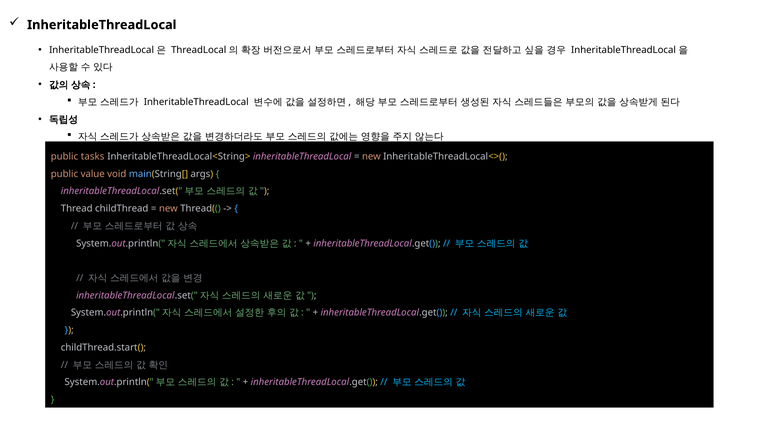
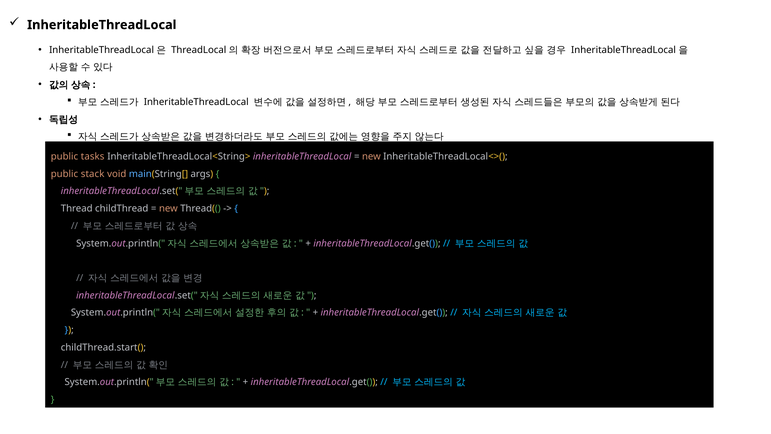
value: value -> stack (93, 174)
